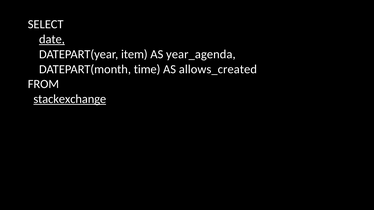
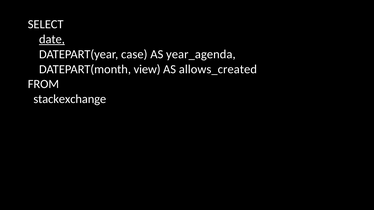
item: item -> case (134, 54)
time: time -> view (147, 69)
stackexchange underline: present -> none (70, 99)
